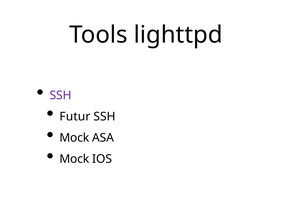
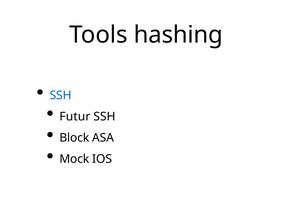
lighttpd: lighttpd -> hashing (178, 35)
SSH colour: purple -> blue (61, 95)
Mock: Mock -> Block (74, 138)
